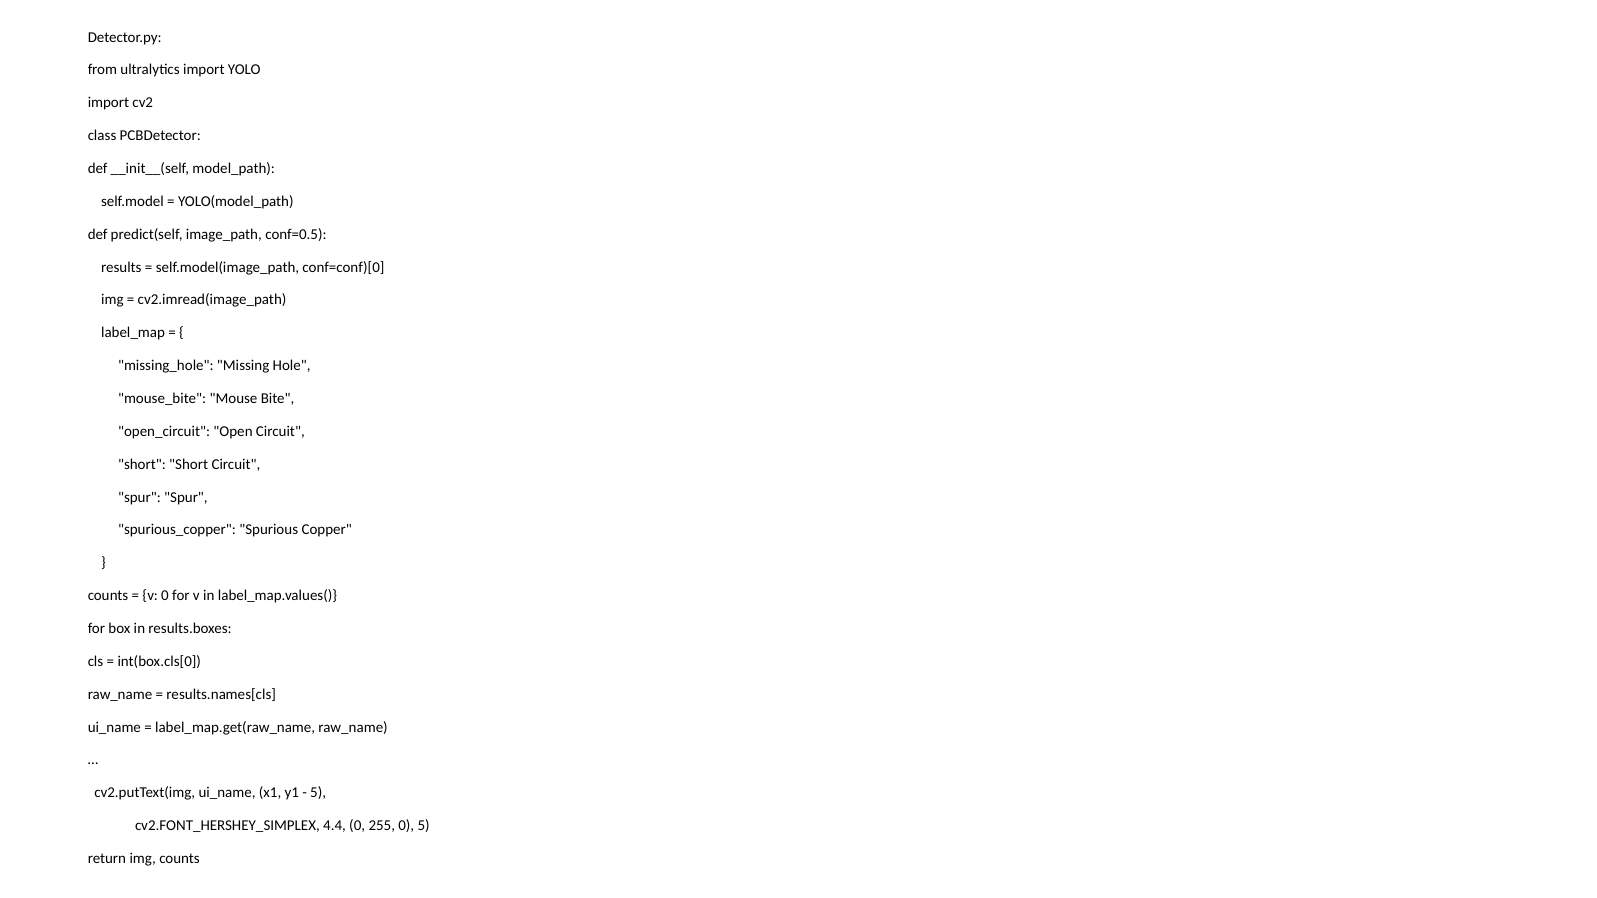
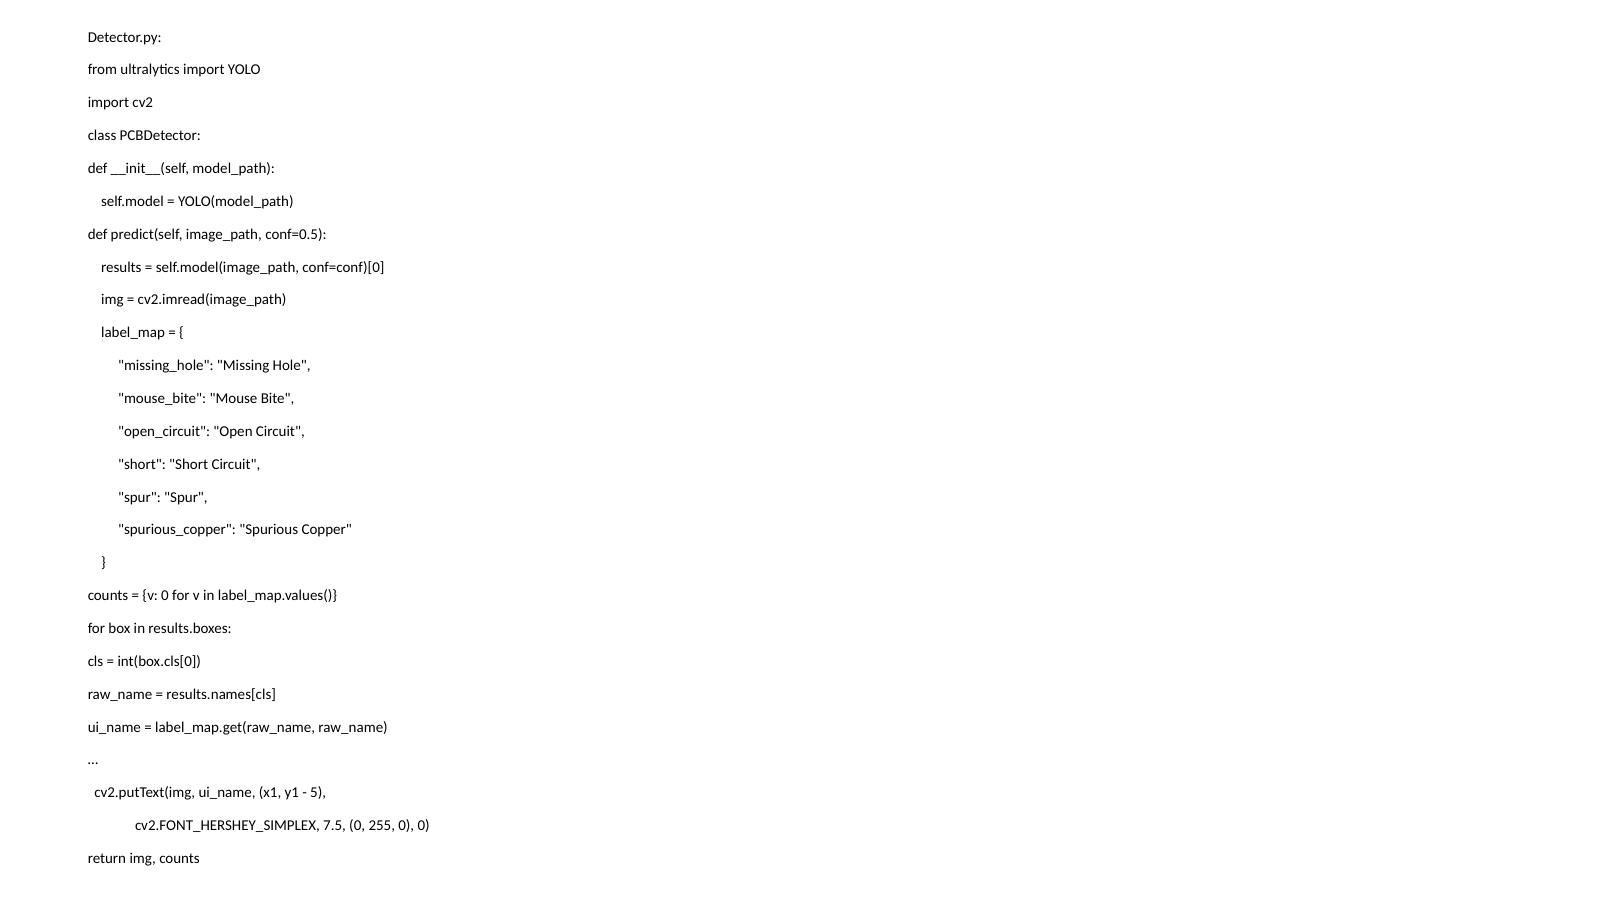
4.4: 4.4 -> 7.5 (335, 826)
0 5: 5 -> 0 (424, 826)
